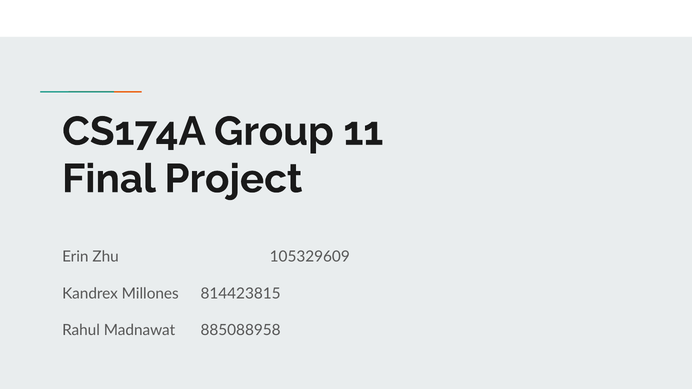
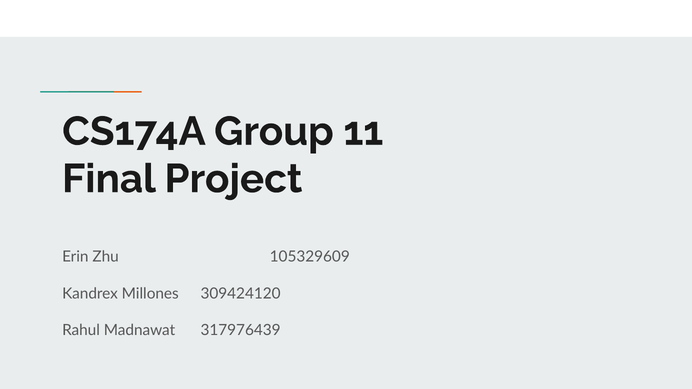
814423815: 814423815 -> 309424120 (241, 294)
885088958: 885088958 -> 317976439 (241, 331)
